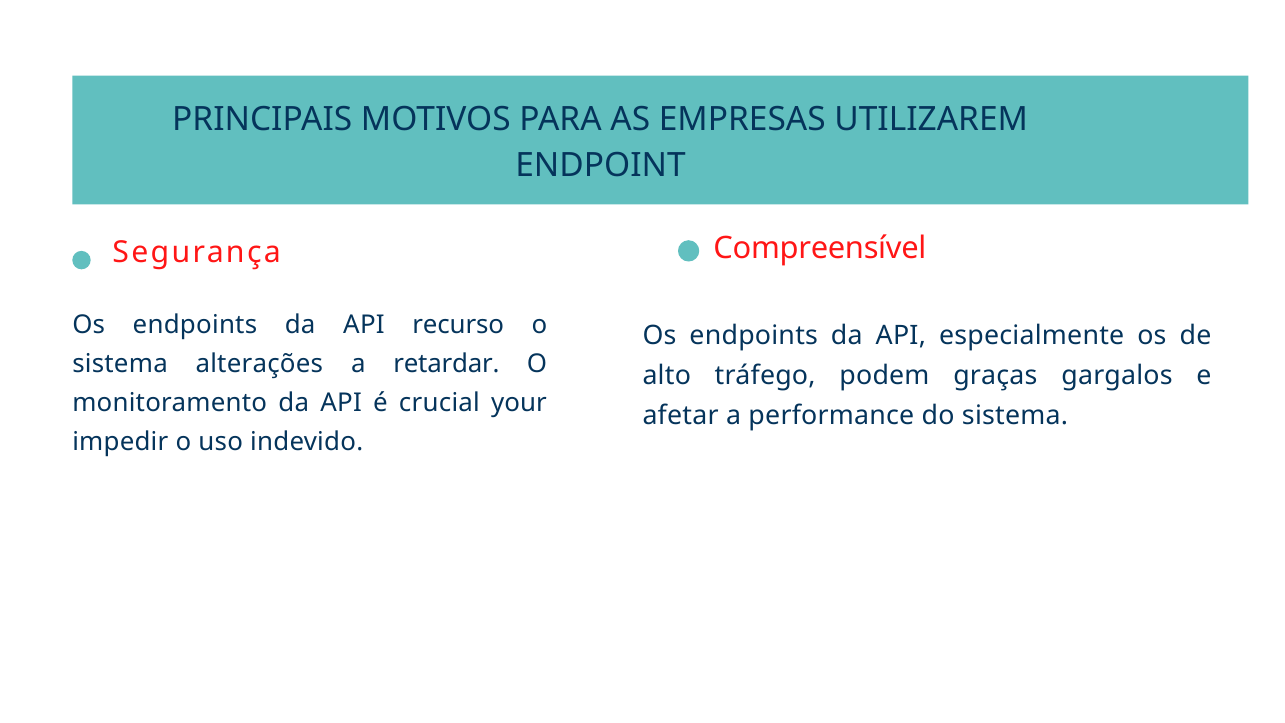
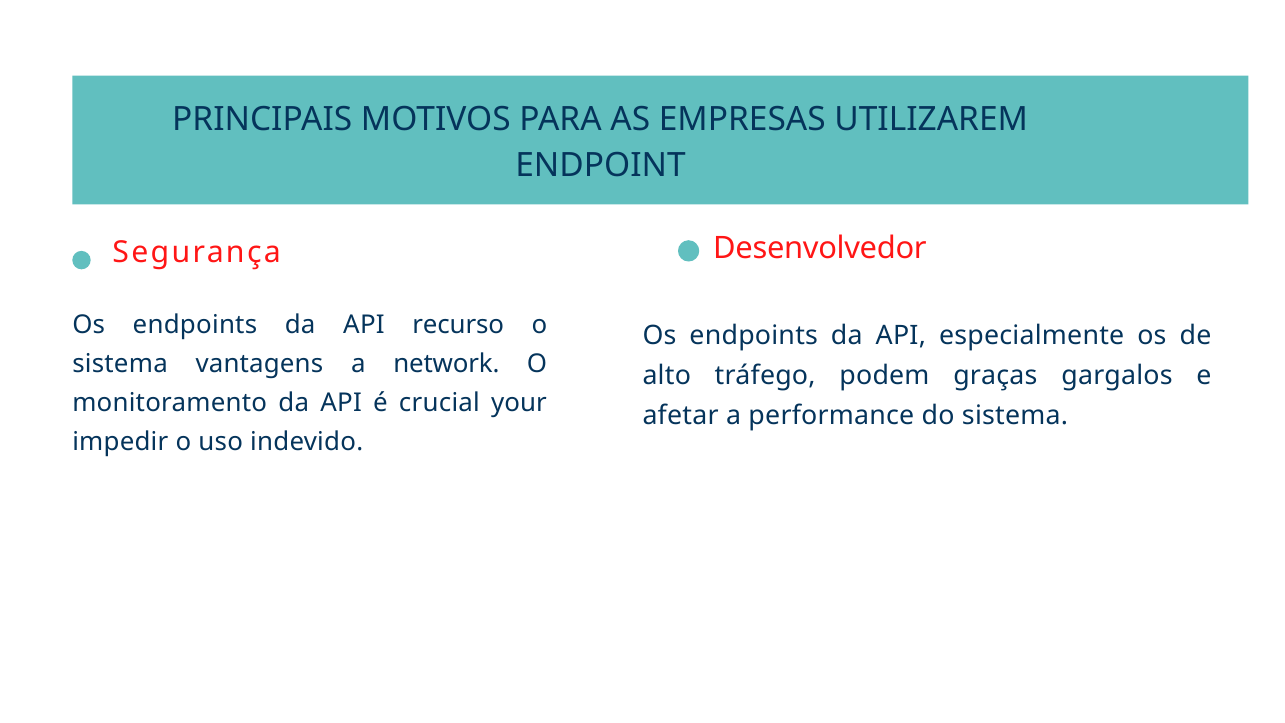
Compreensível: Compreensível -> Desenvolvedor (820, 249)
alterações: alterações -> vantagens (259, 364)
retardar: retardar -> network (446, 364)
